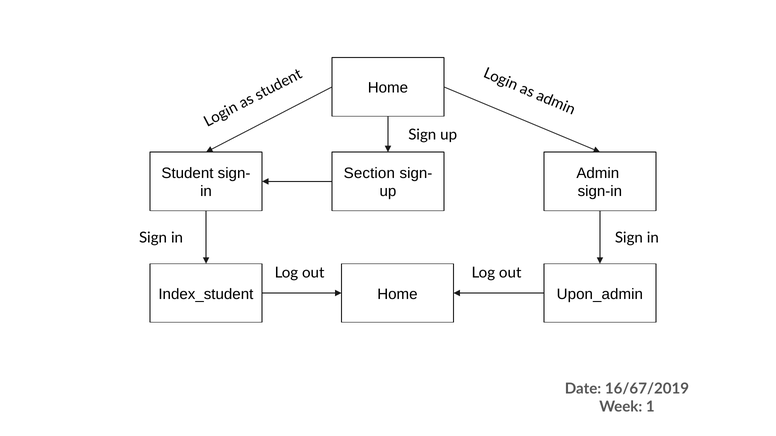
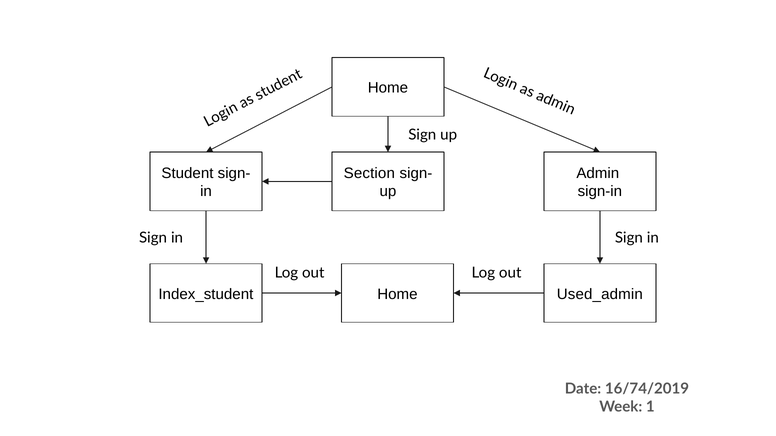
Upon_admin: Upon_admin -> Used_admin (600, 294)
16/67/2019: 16/67/2019 -> 16/74/2019 (647, 389)
